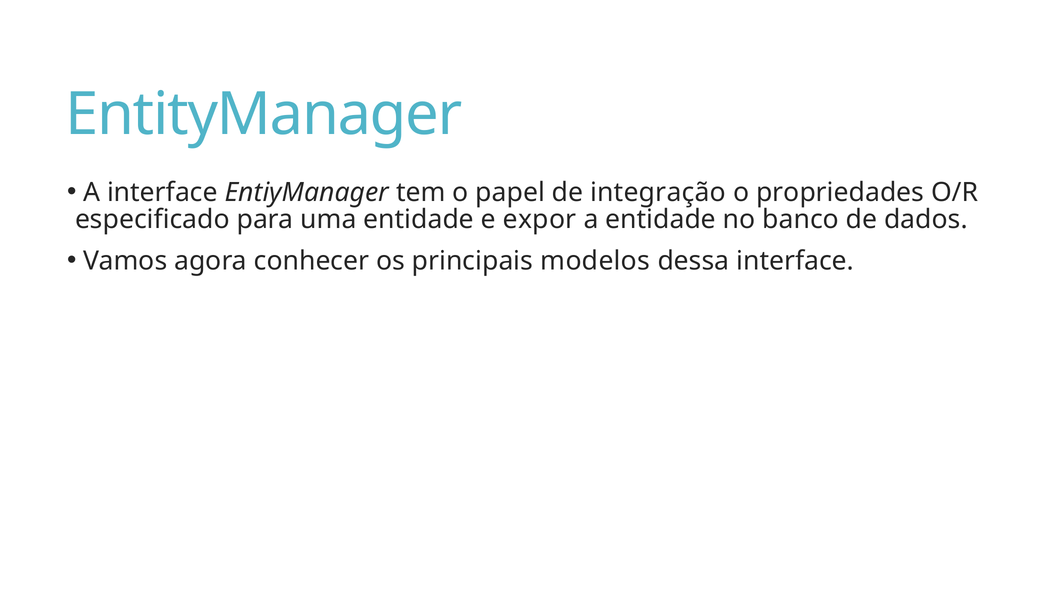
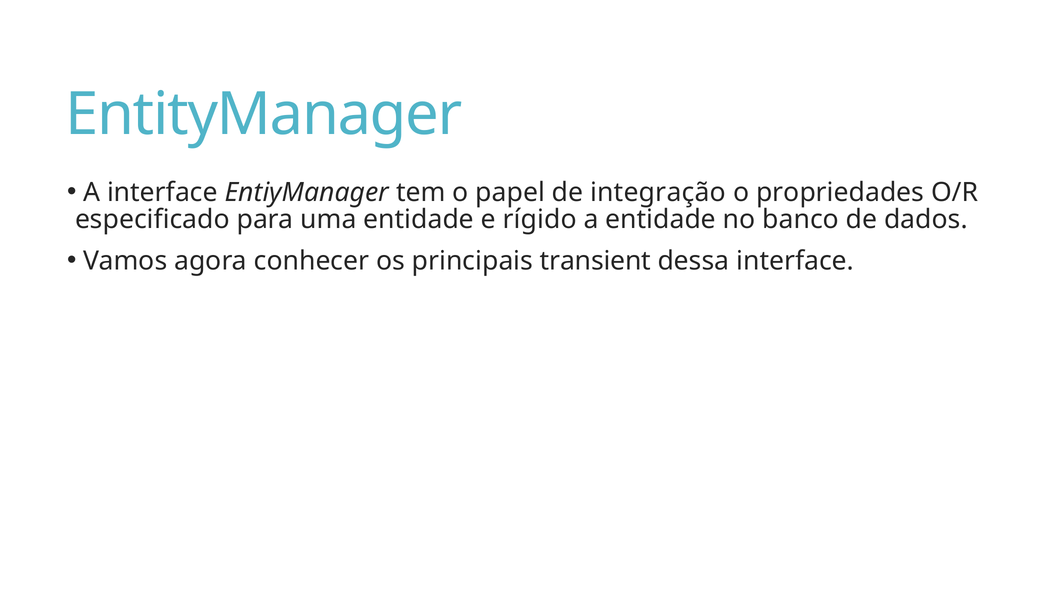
expor: expor -> rígido (540, 220)
modelos: modelos -> transient (595, 261)
